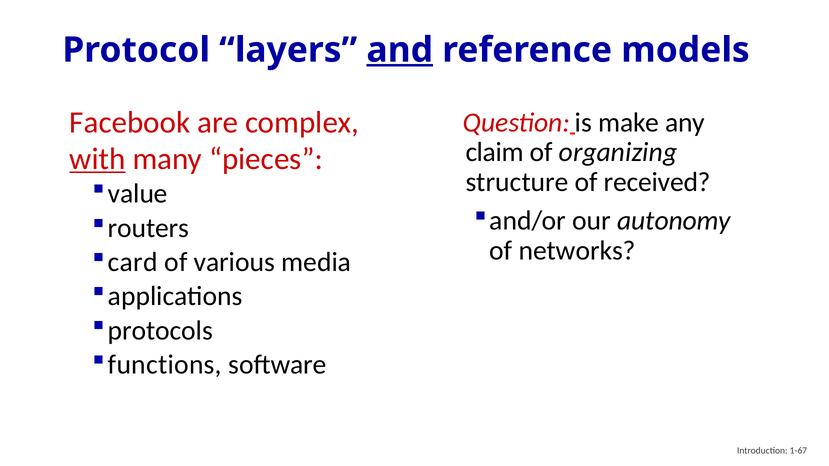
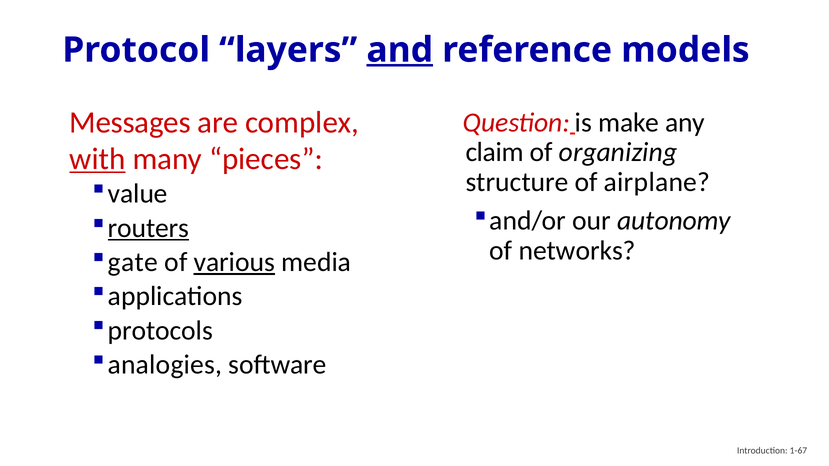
Facebook: Facebook -> Messages (130, 122)
received: received -> airplane (657, 182)
routers underline: none -> present (148, 228)
card: card -> gate (133, 262)
various underline: none -> present (234, 262)
functions: functions -> analogies (165, 365)
